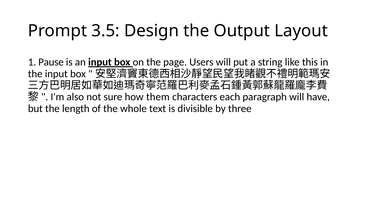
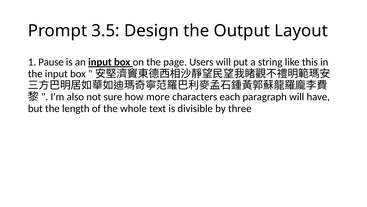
them: them -> more (158, 97)
